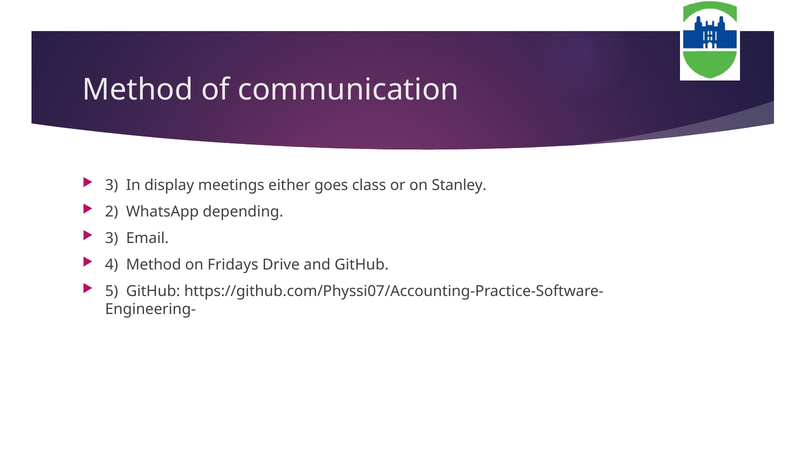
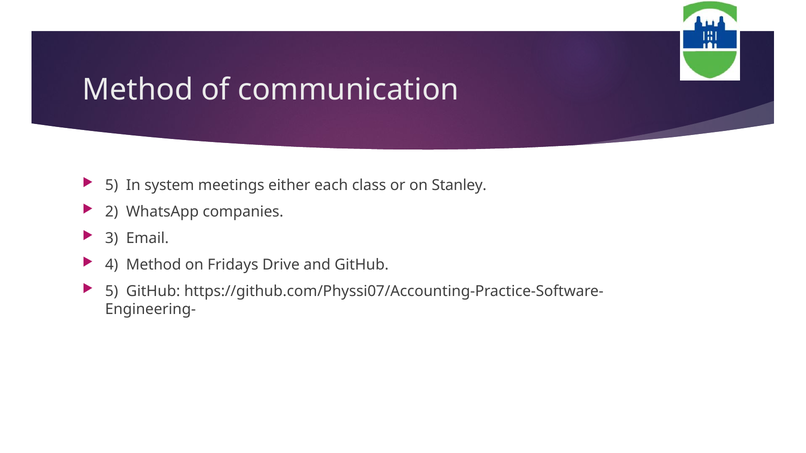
3: 3 -> 5 (112, 185)
display: display -> system (169, 185)
goes: goes -> each (331, 185)
depending: depending -> companies (243, 212)
